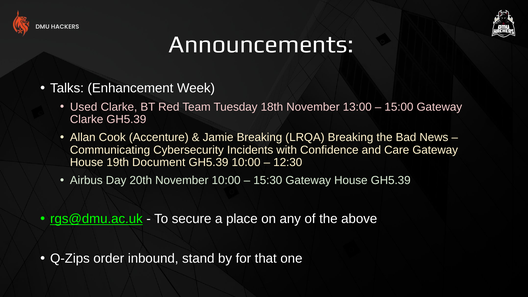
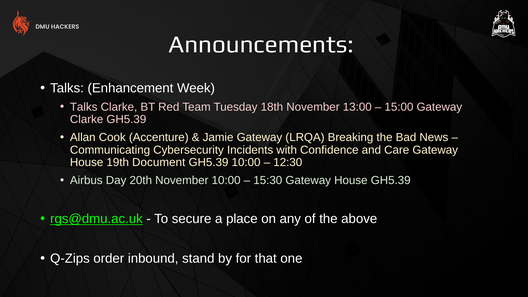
Used: Used -> Talks (84, 107)
Jamie Breaking: Breaking -> Gateway (259, 137)
